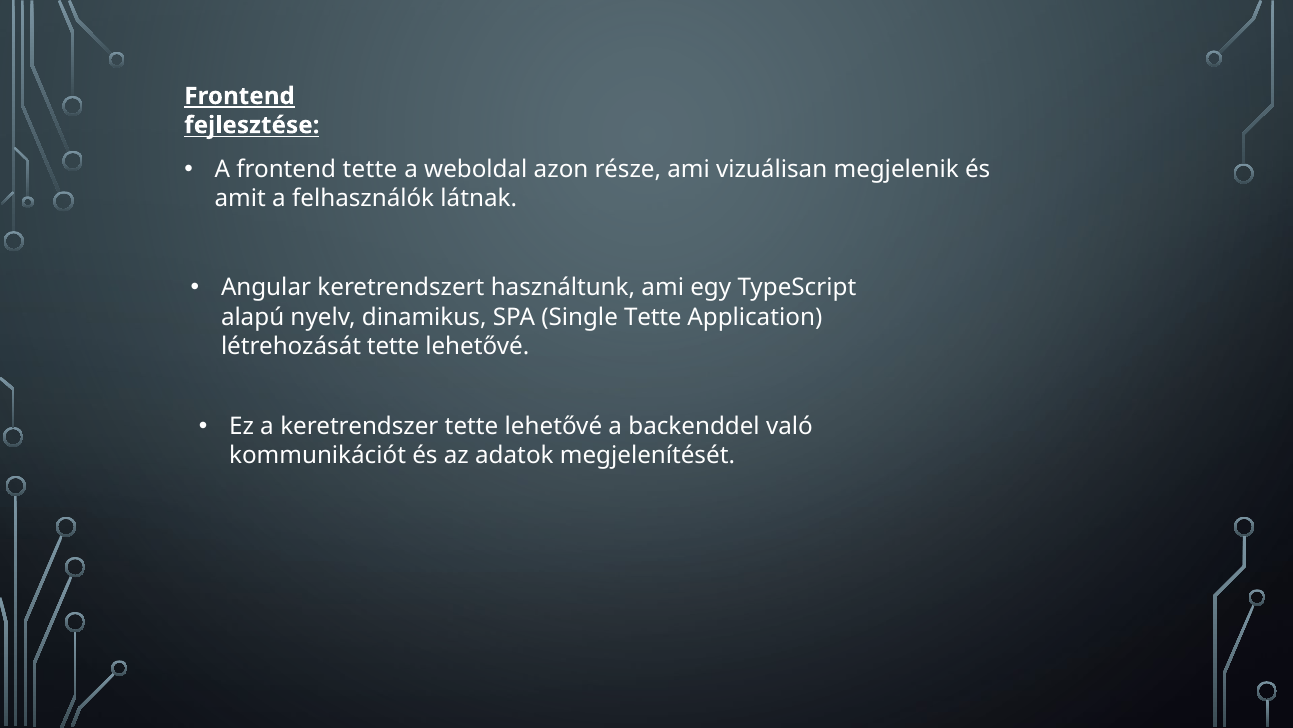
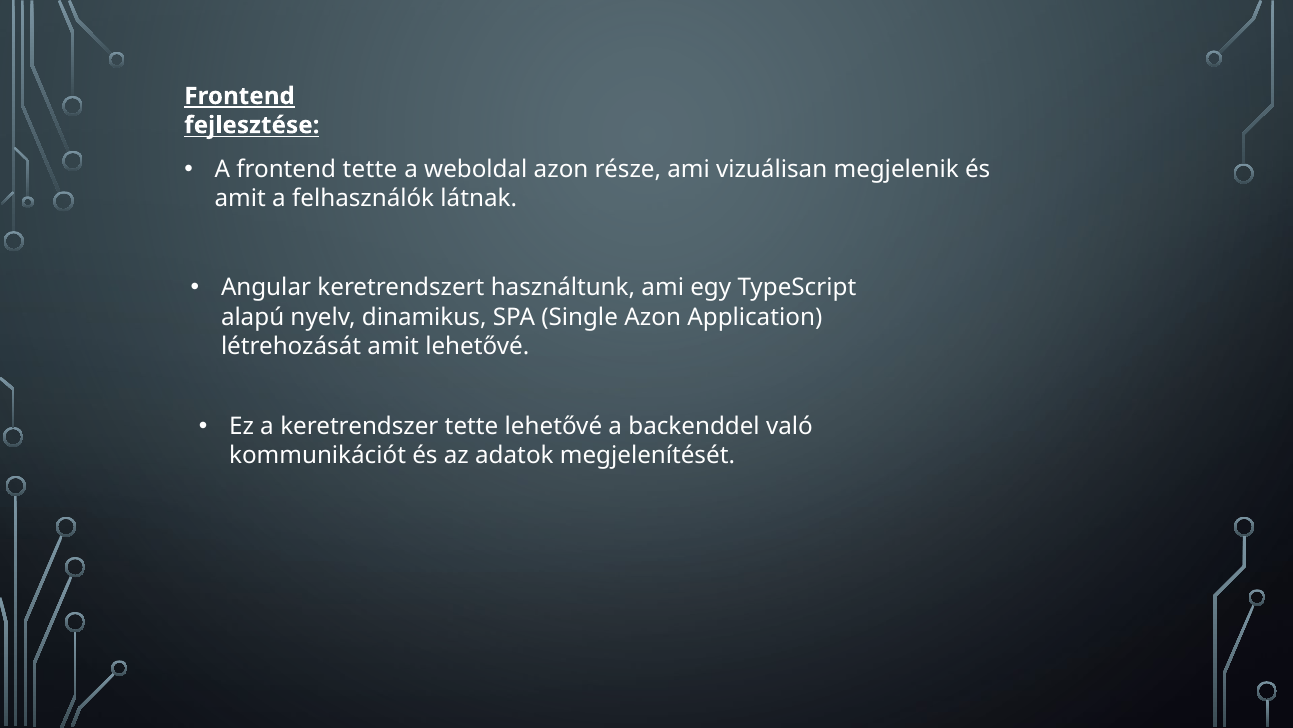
Single Tette: Tette -> Azon (653, 317)
létrehozását tette: tette -> amit (393, 346)
